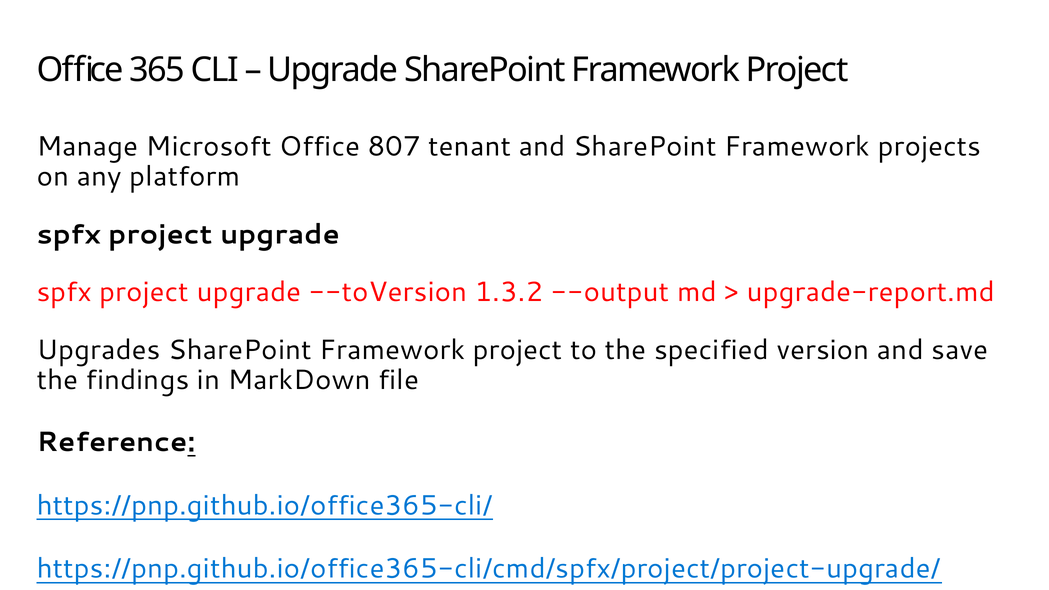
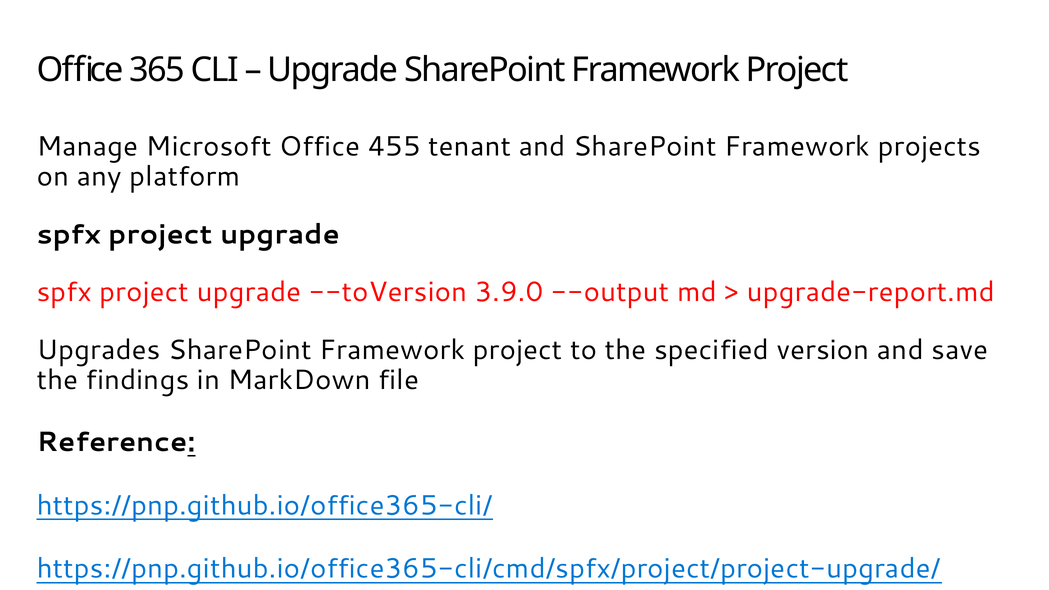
807: 807 -> 455 (394, 146)
1.3.2: 1.3.2 -> 3.9.0 (509, 292)
